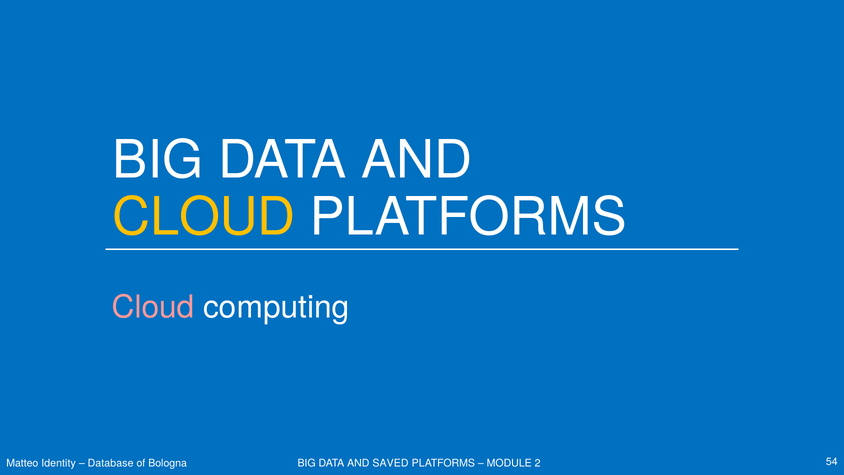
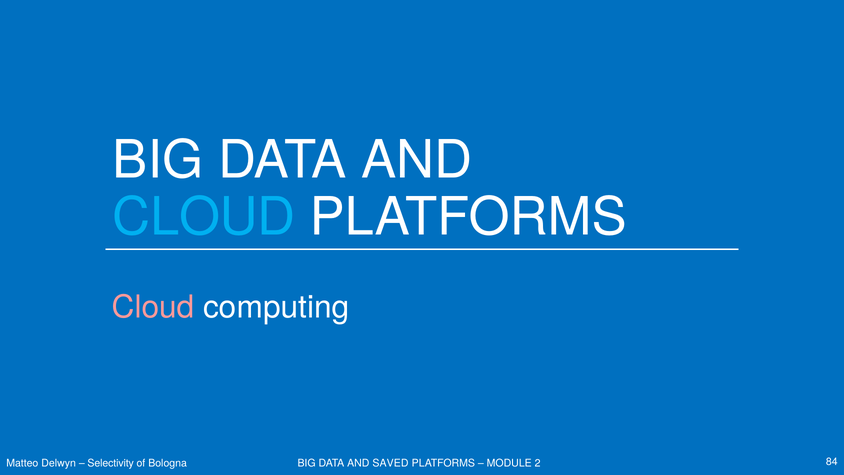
CLOUD colour: yellow -> light blue (204, 217)
Identity: Identity -> Delwyn (59, 463)
Database: Database -> Selectivity (111, 463)
54: 54 -> 84 (832, 462)
